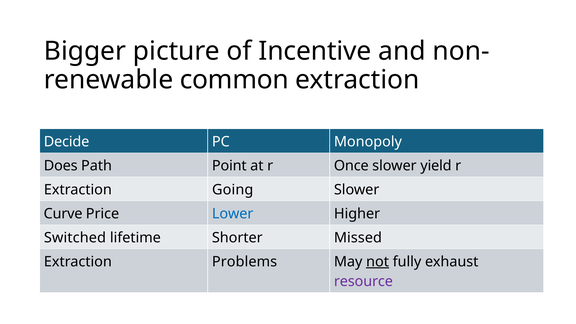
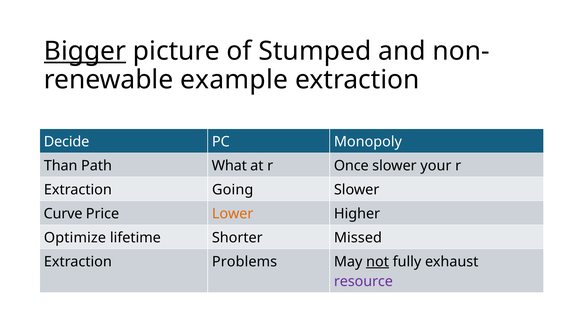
Bigger underline: none -> present (85, 51)
Incentive: Incentive -> Stumped (315, 51)
common: common -> example (234, 80)
Does: Does -> Than (61, 166)
Point: Point -> What (229, 166)
yield: yield -> your (436, 166)
Lower colour: blue -> orange (233, 214)
Switched: Switched -> Optimize (75, 238)
